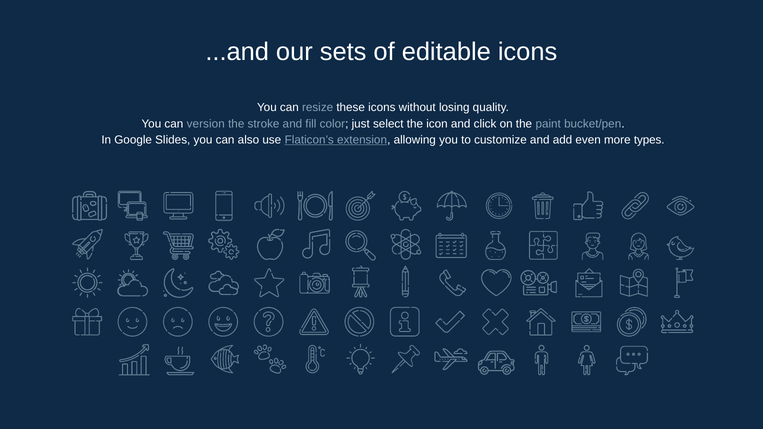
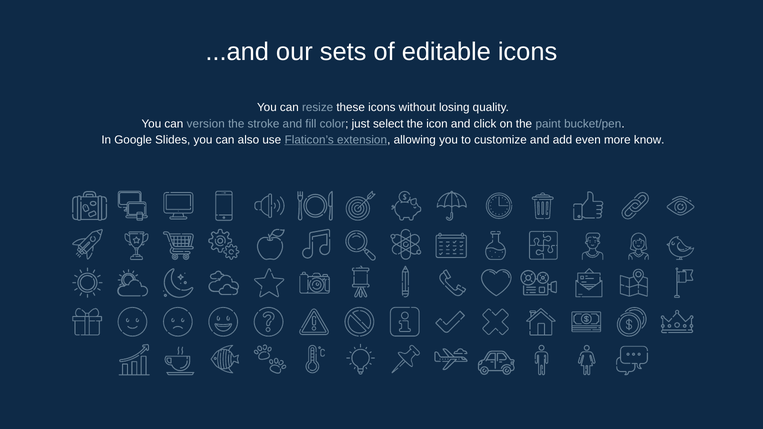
types: types -> know (649, 140)
